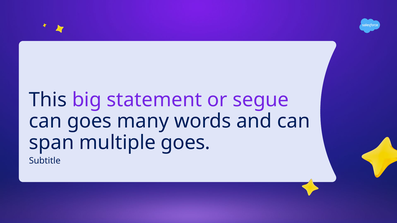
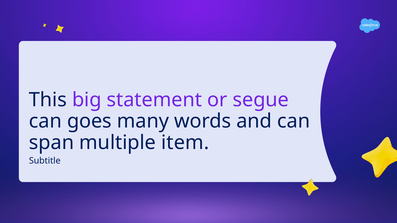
multiple goes: goes -> item (185, 143)
